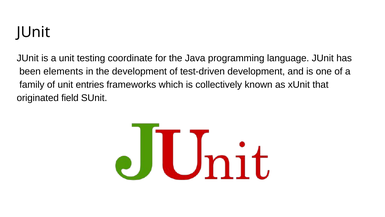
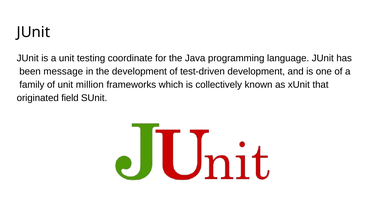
elements: elements -> message (63, 71)
entries: entries -> million (90, 84)
